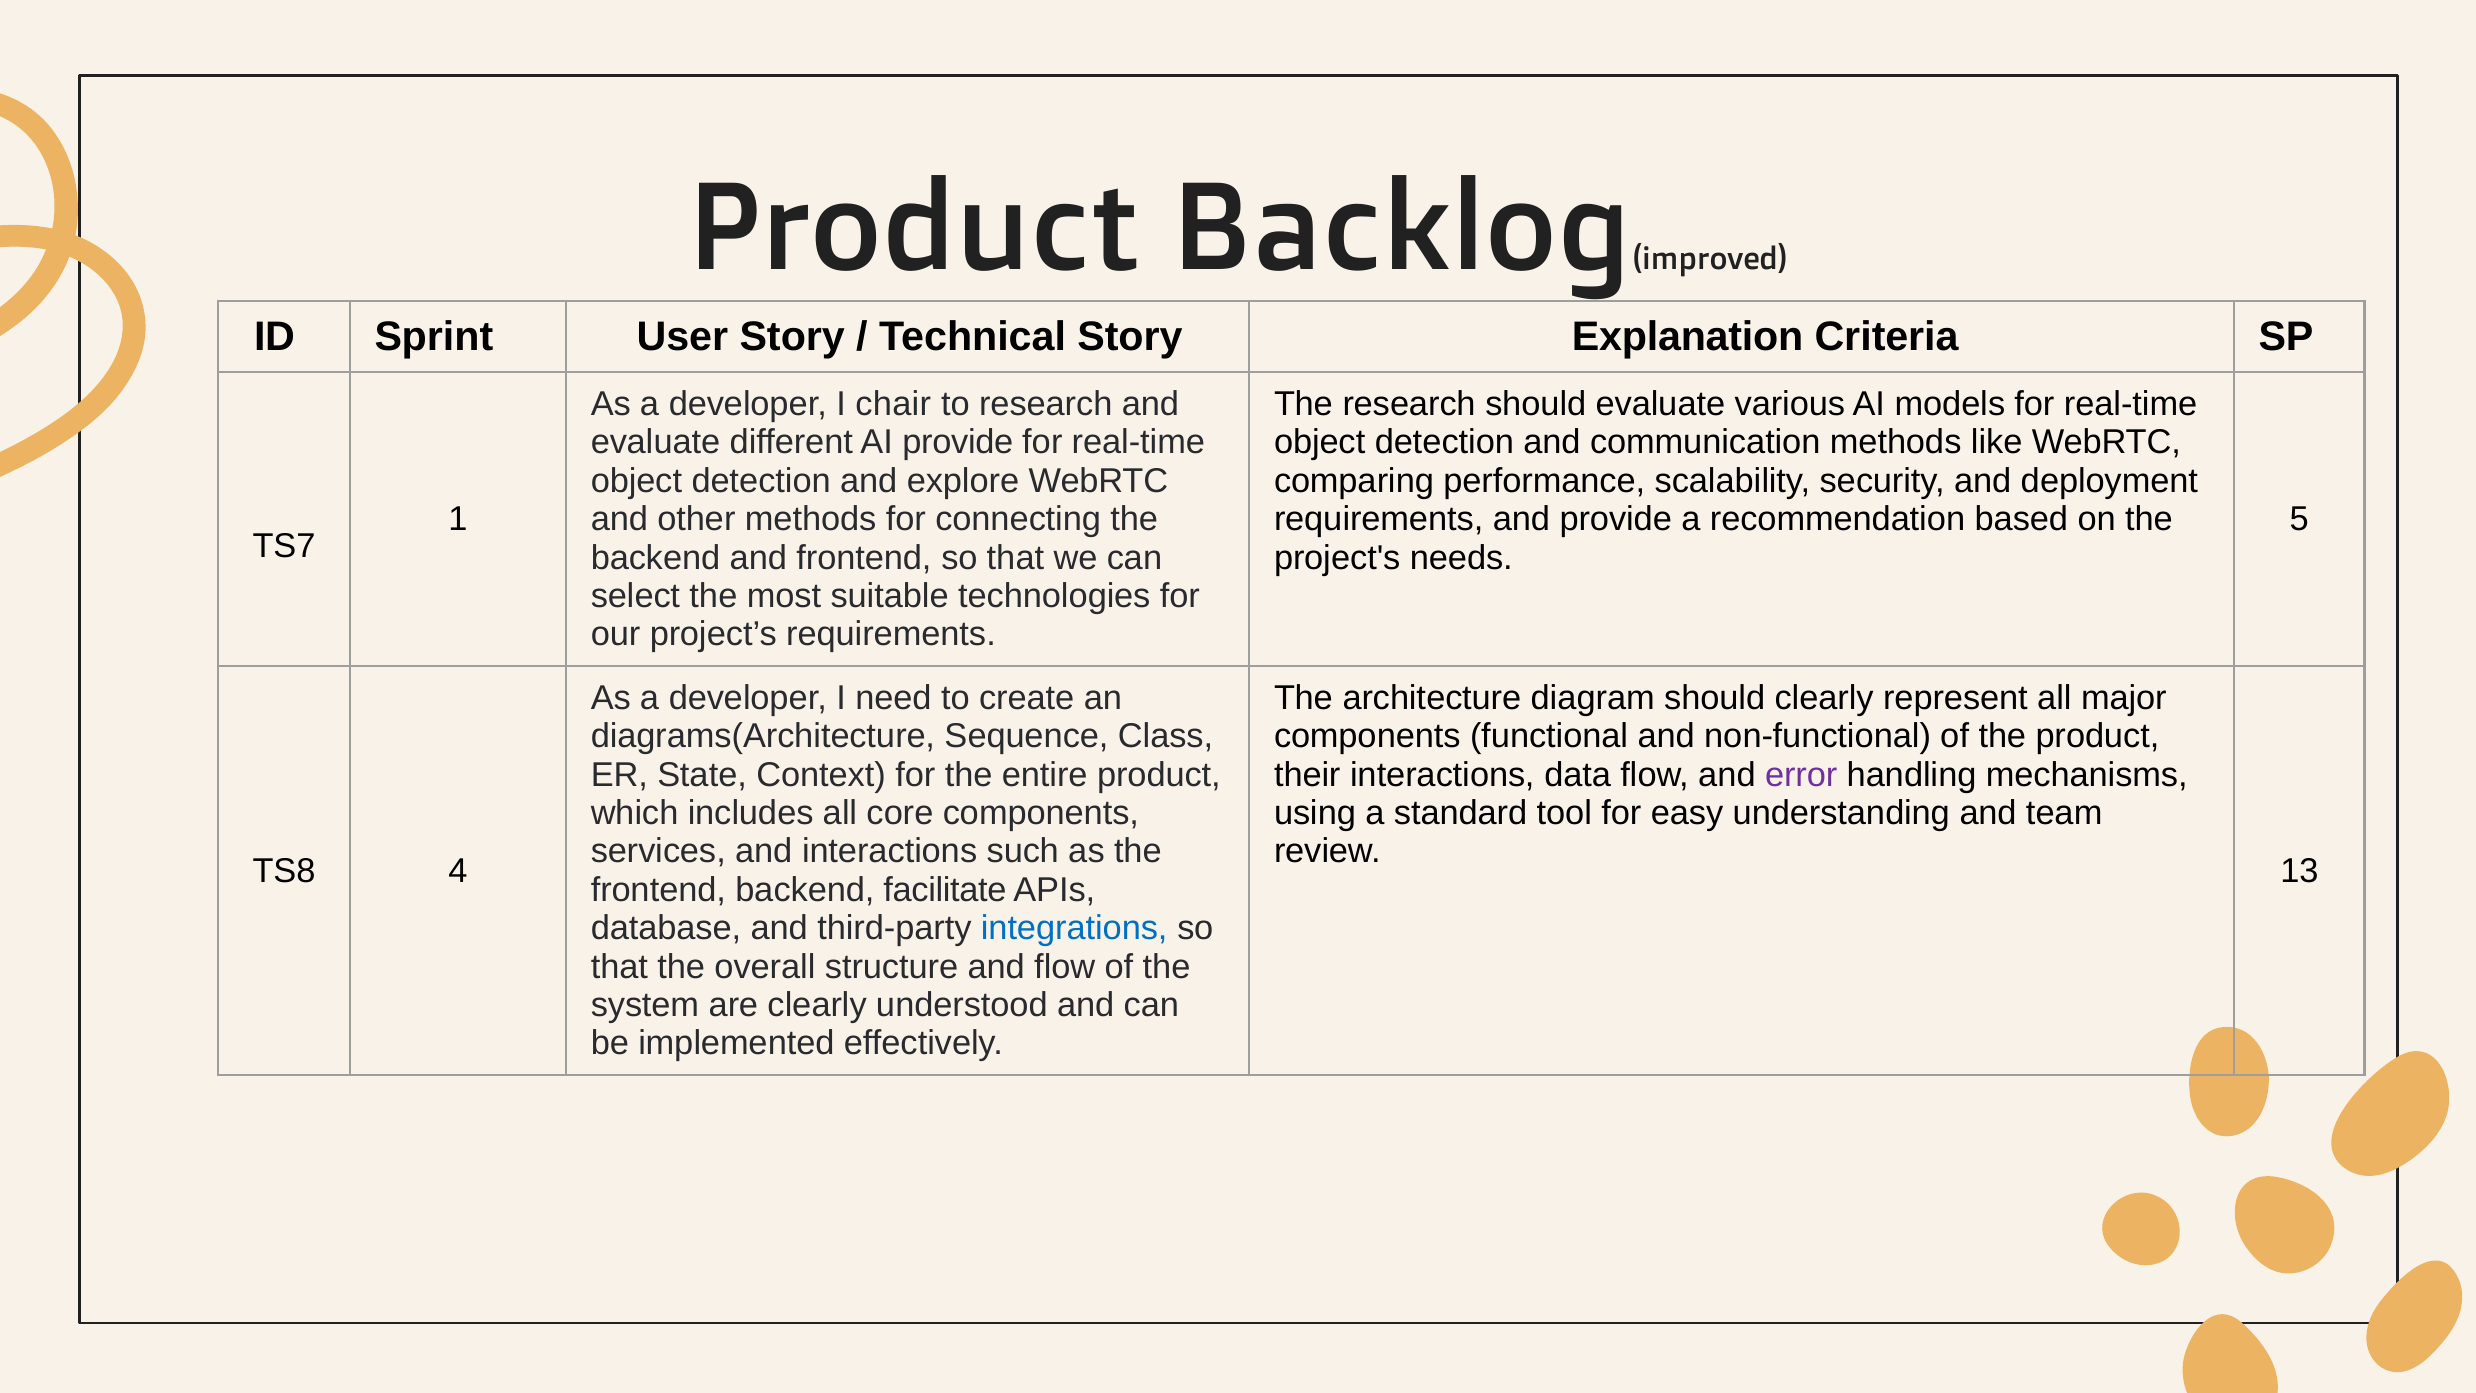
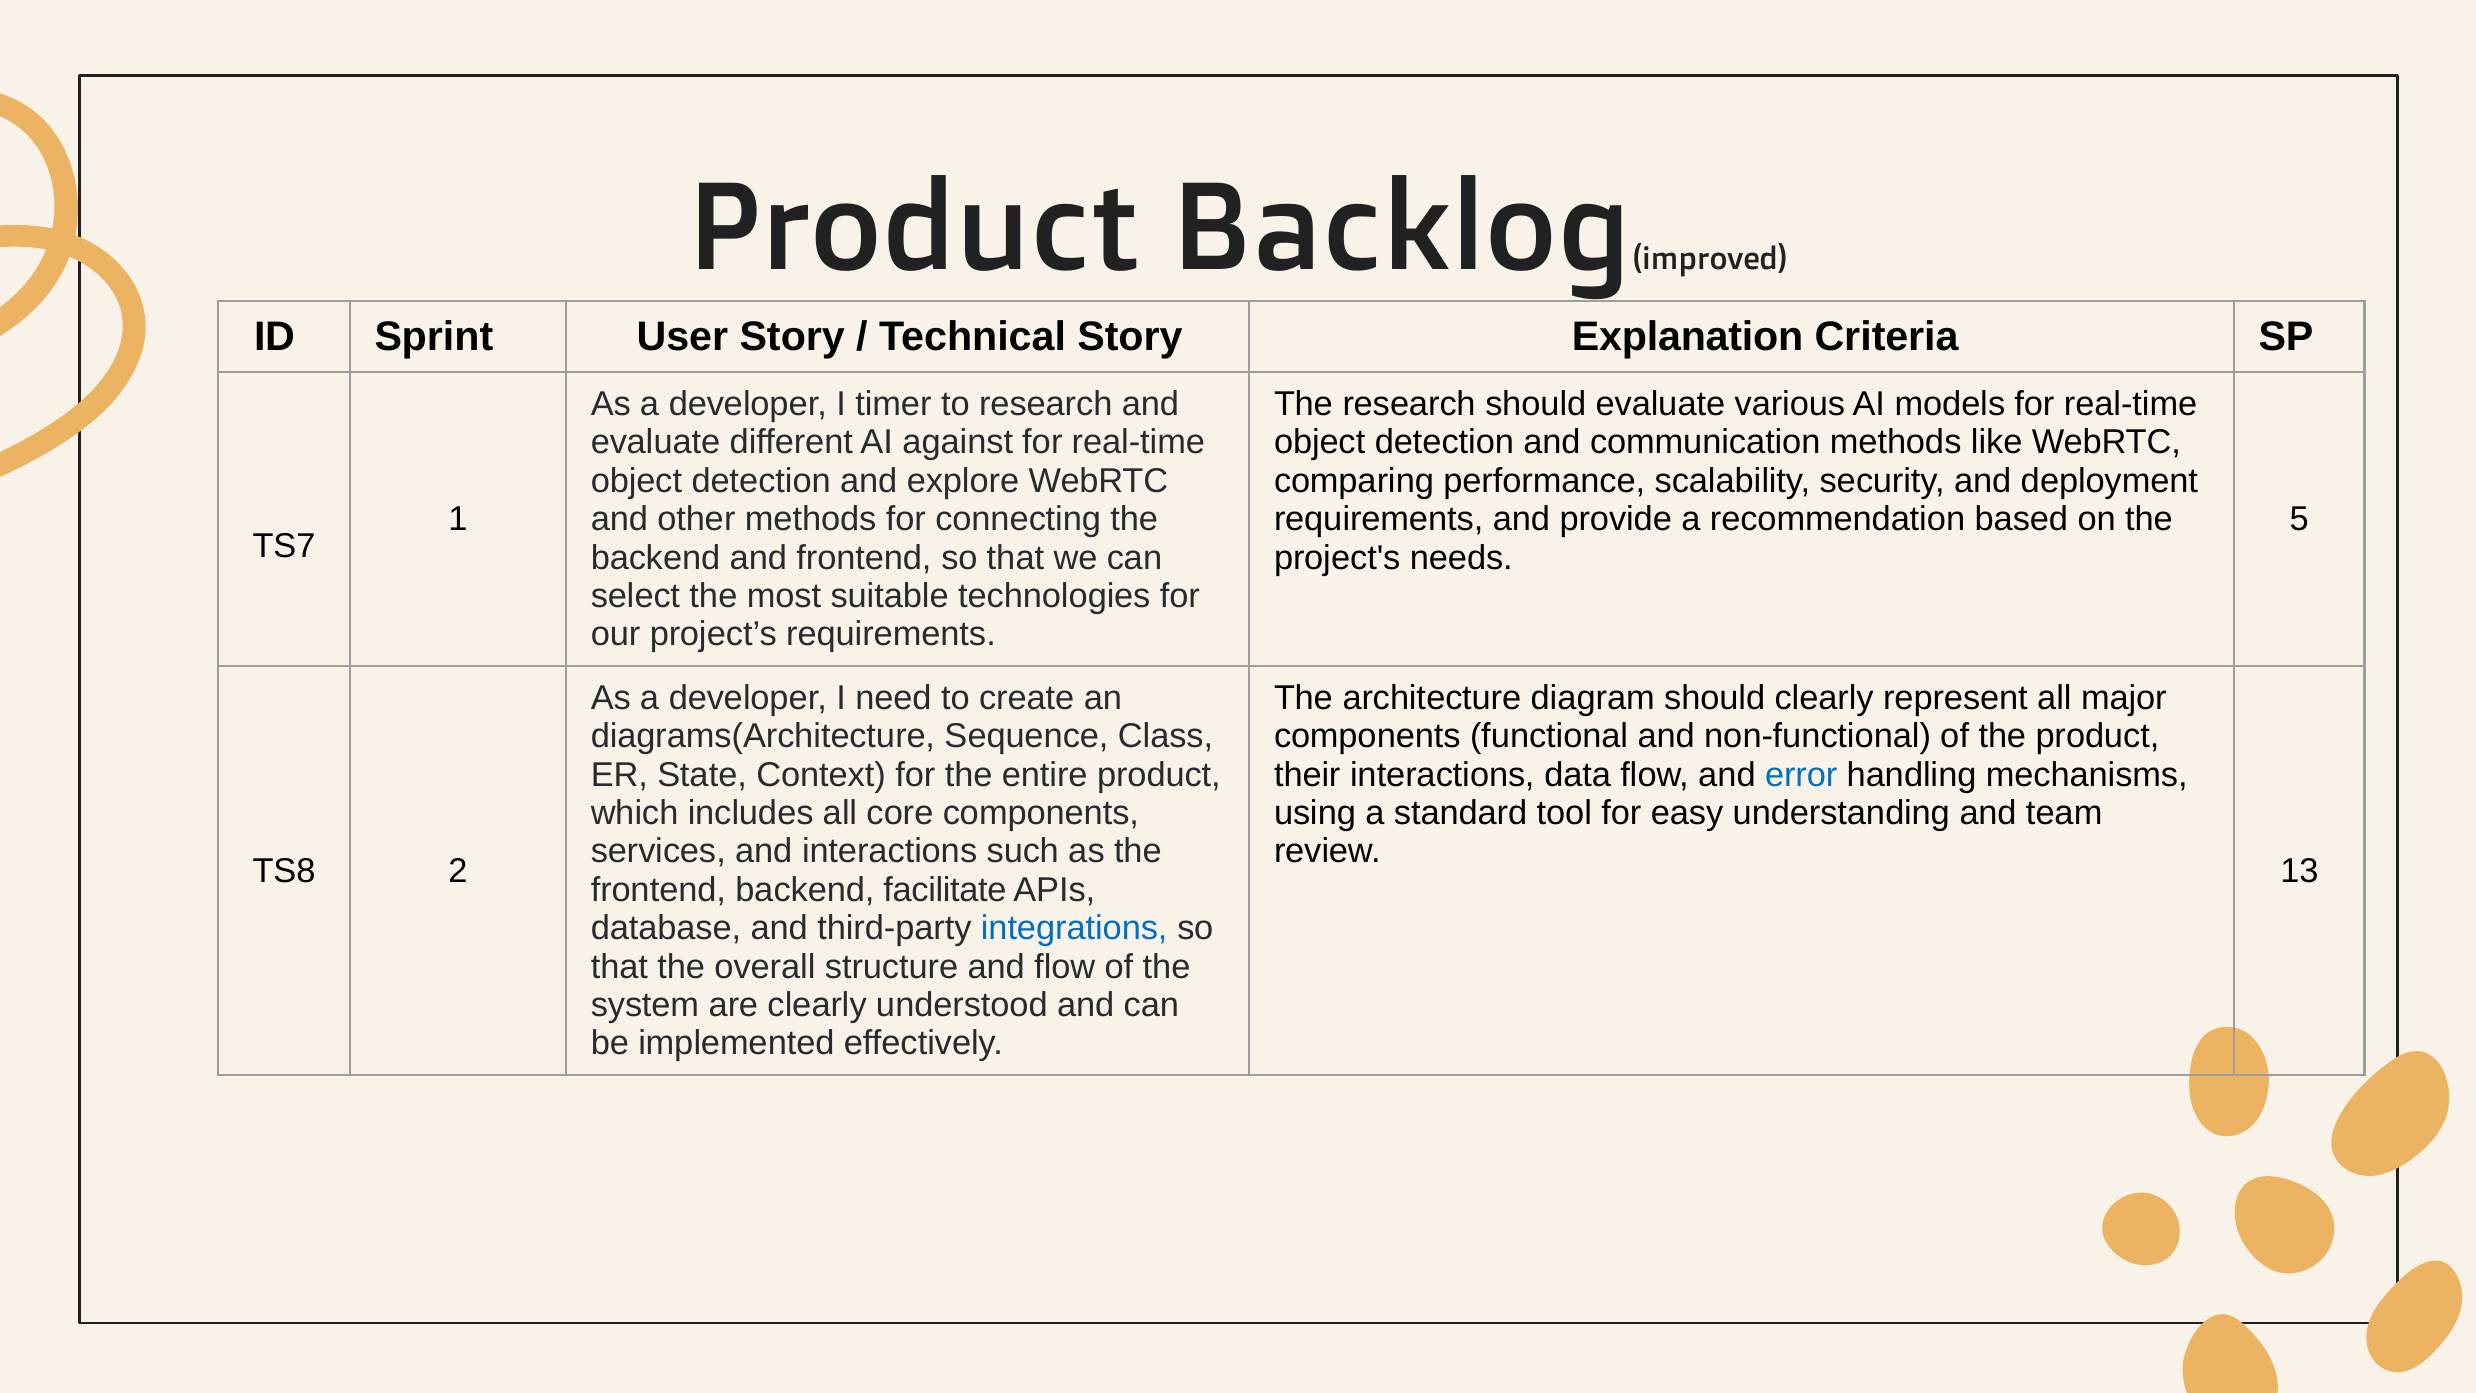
chair: chair -> timer (893, 404)
AI provide: provide -> against (958, 443)
error colour: purple -> blue (1801, 775)
4: 4 -> 2 (458, 871)
